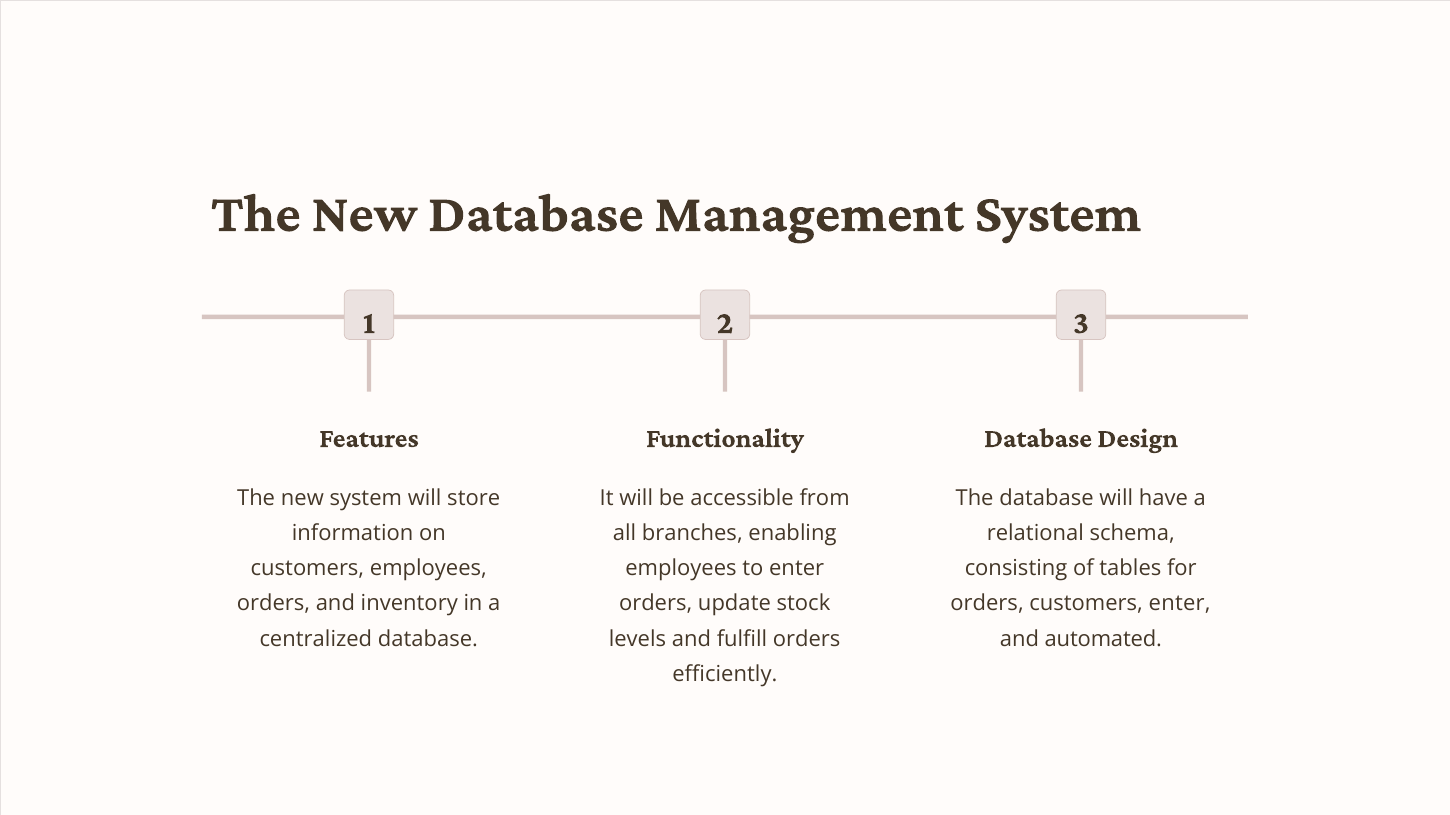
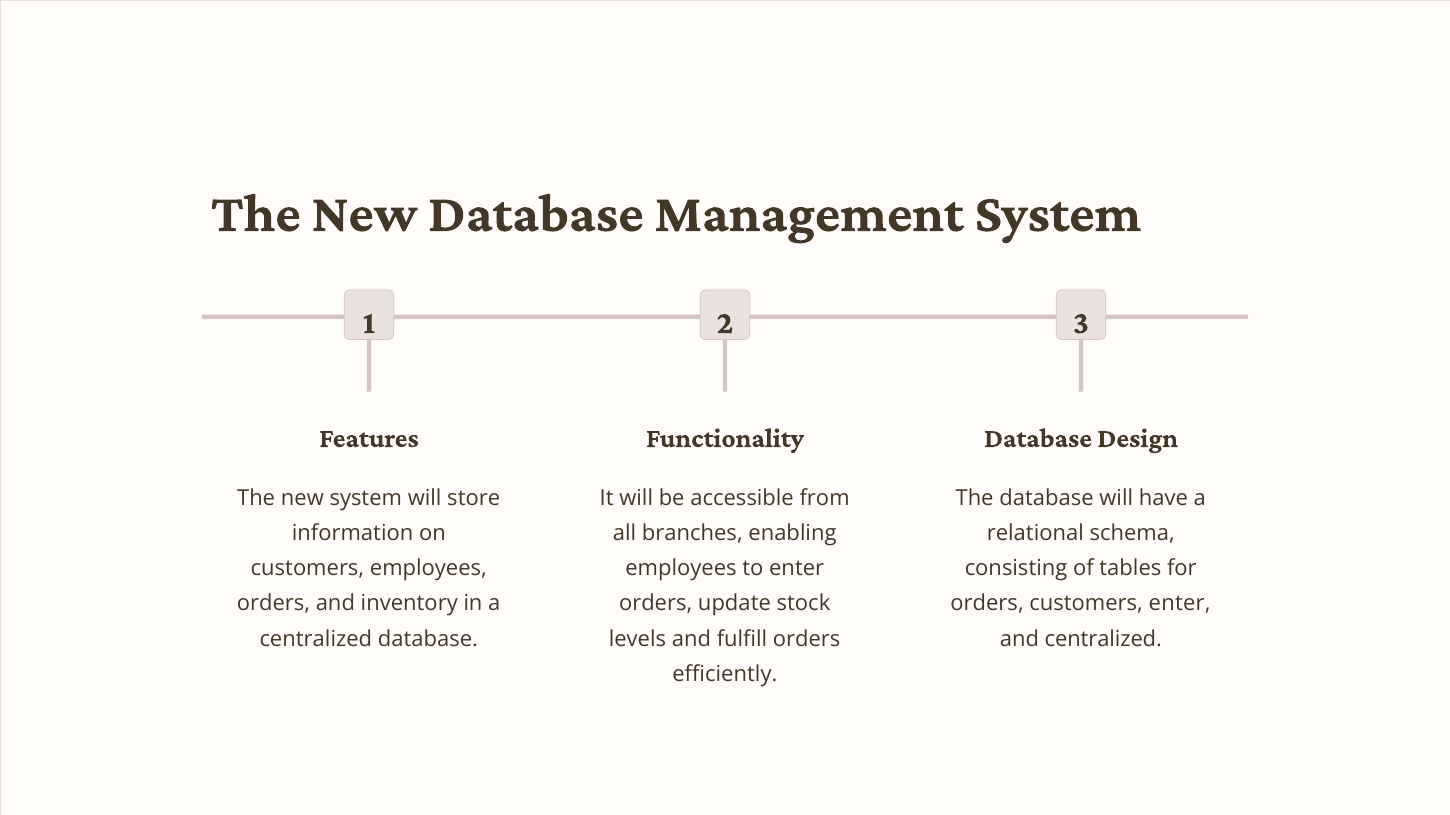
and automated: automated -> centralized (1103, 639)
